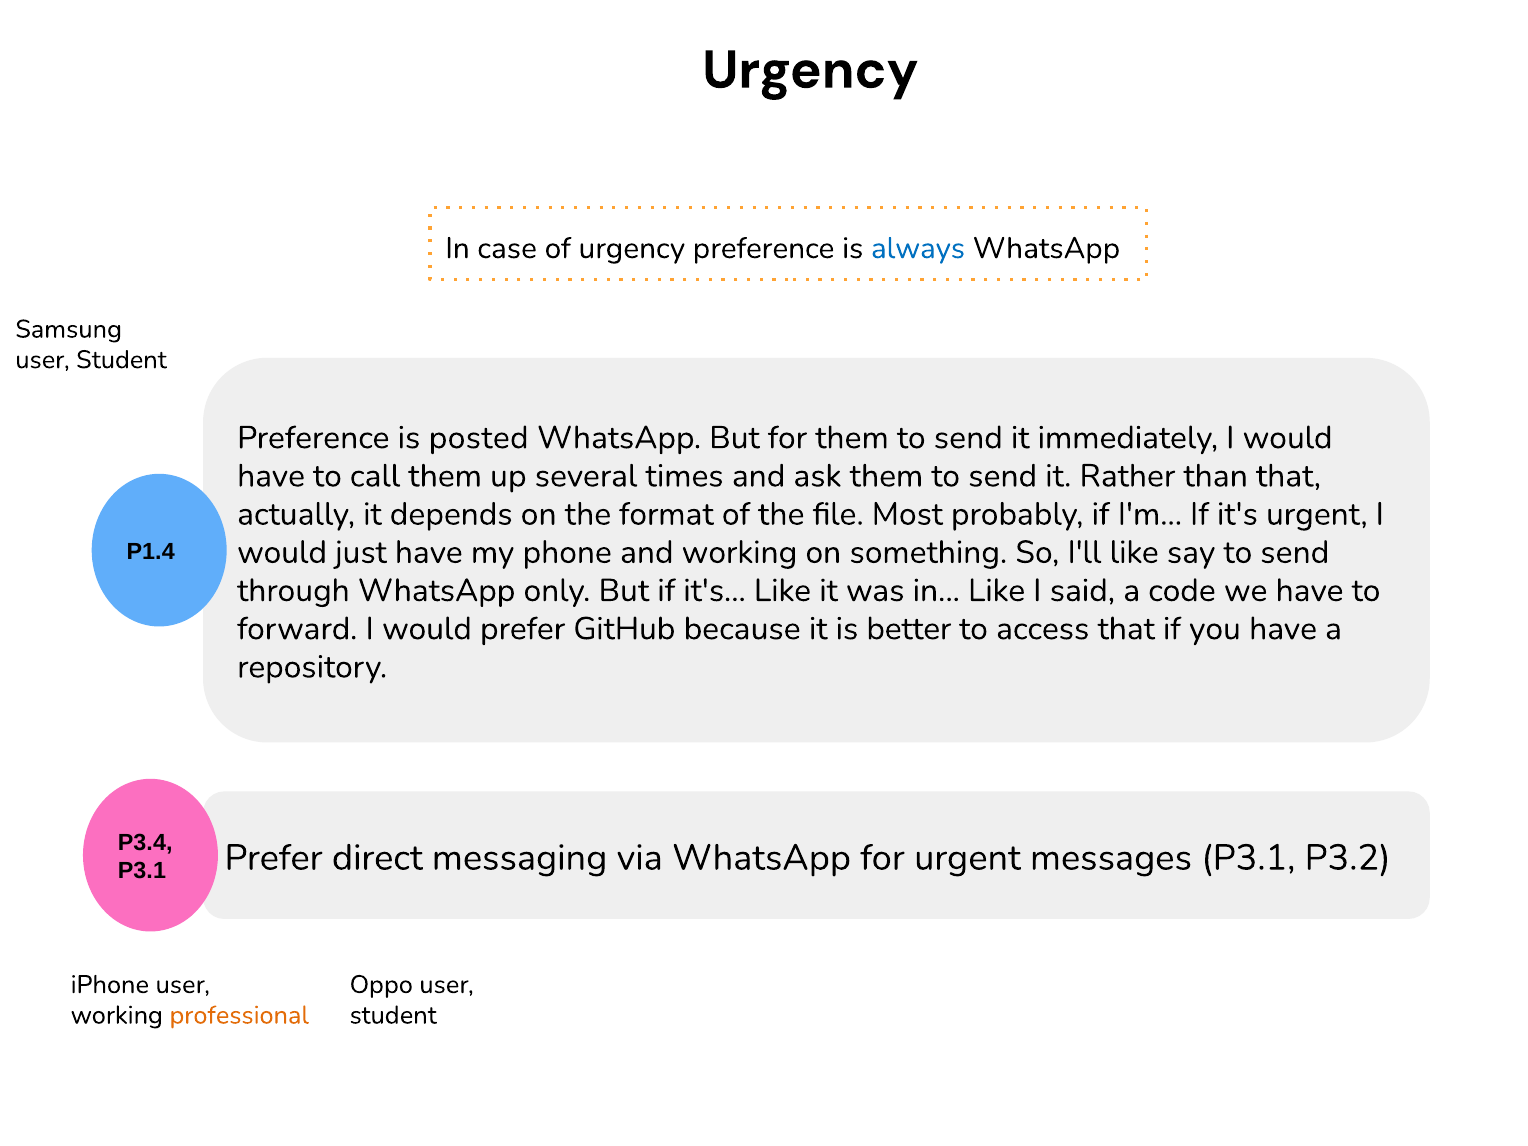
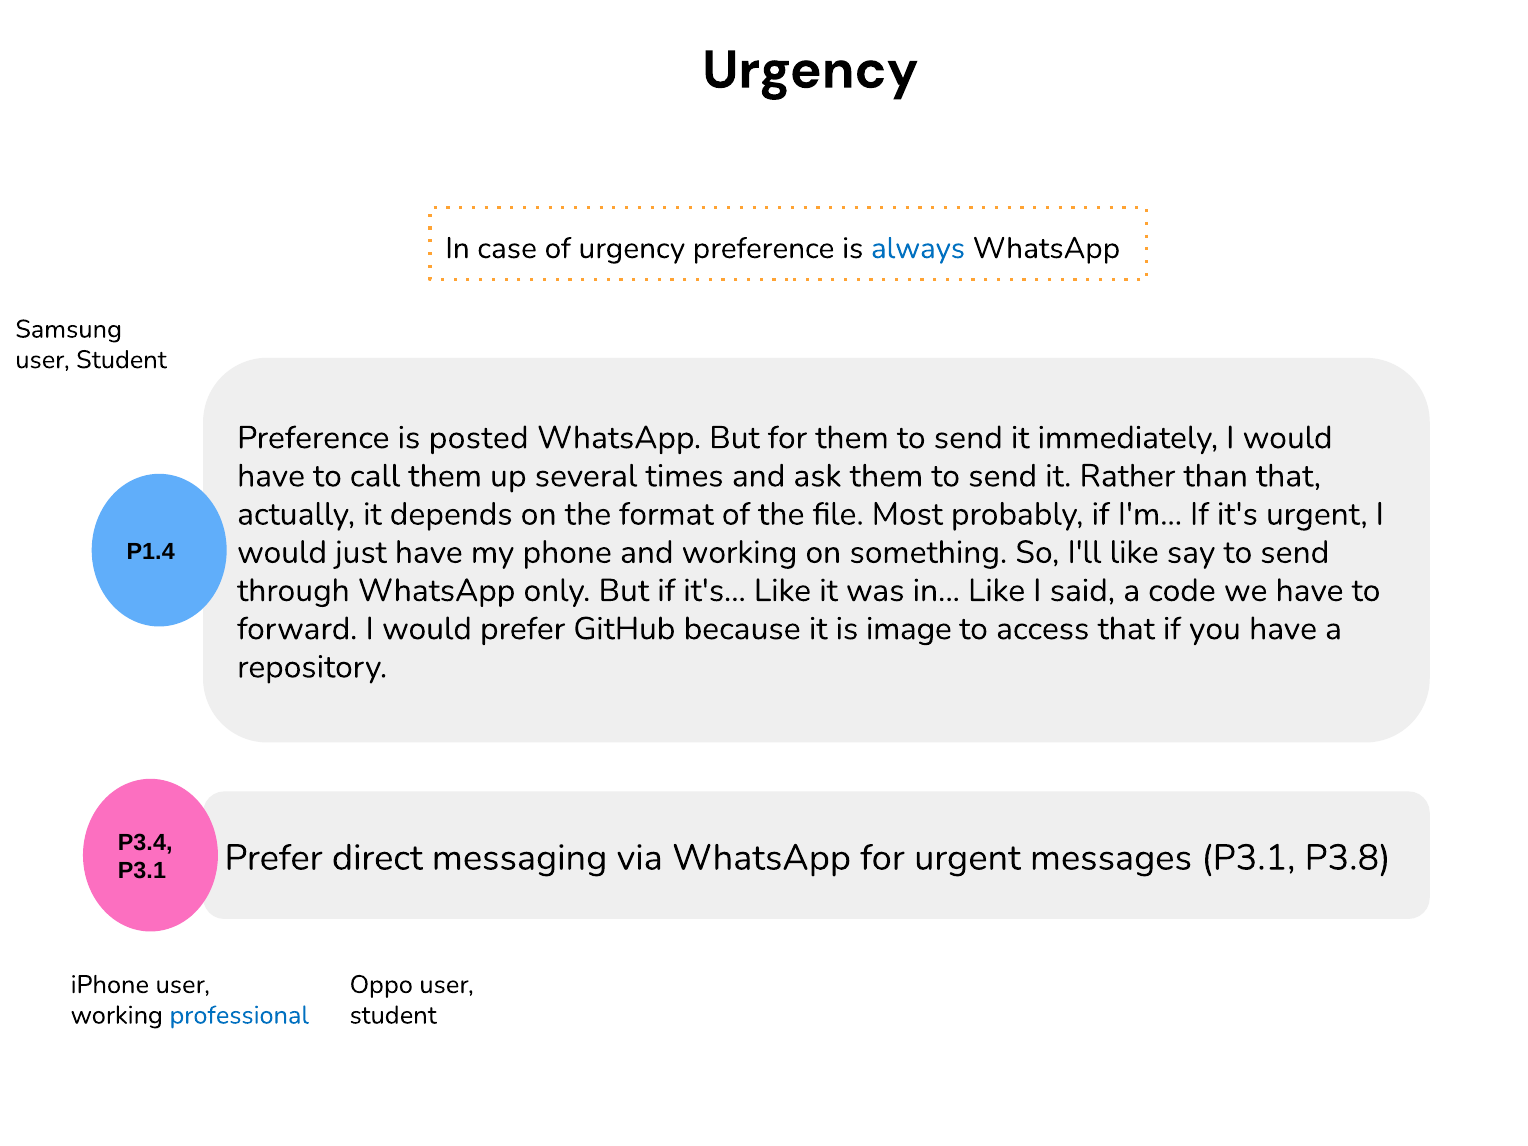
better: better -> image (909, 629)
P3.2: P3.2 -> P3.8 (1348, 858)
professional colour: orange -> blue (239, 1015)
